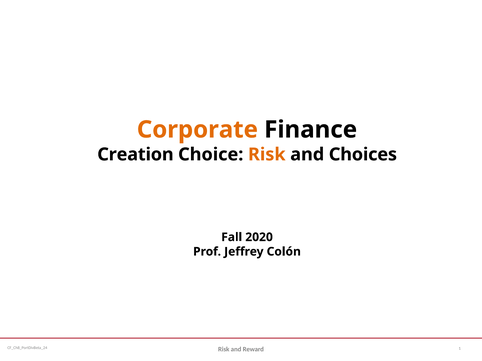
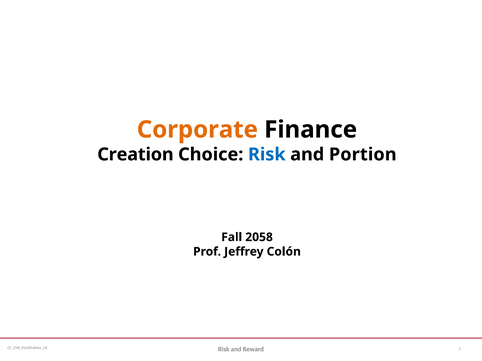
Risk colour: orange -> blue (267, 155)
Choices: Choices -> Portion (363, 155)
2020: 2020 -> 2058 (259, 237)
